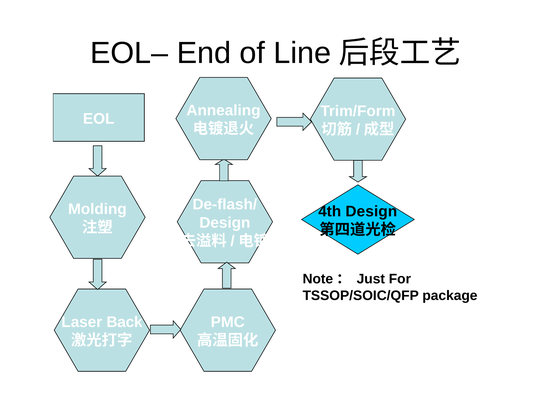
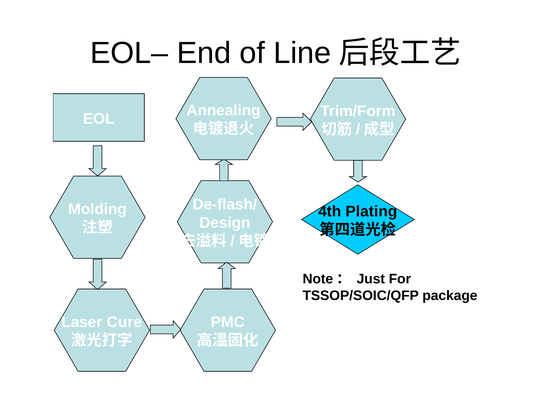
4th Design: Design -> Plating (371, 212)
Back: Back -> Cure (124, 322)
